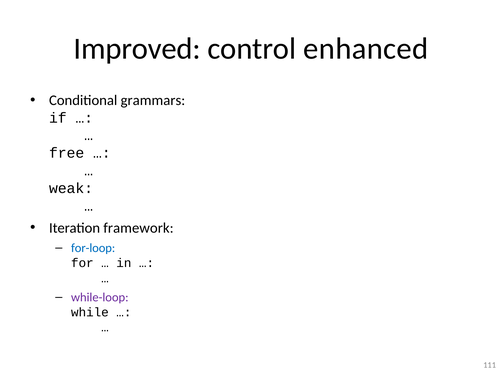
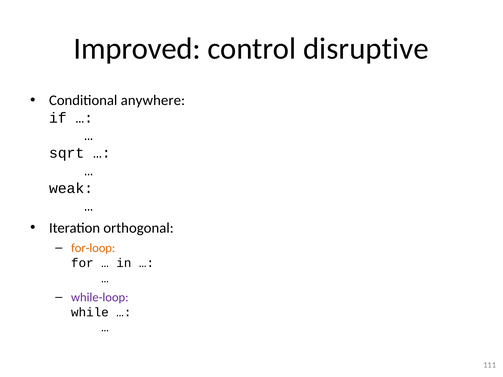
enhanced: enhanced -> disruptive (366, 49)
grammars: grammars -> anywhere (153, 100)
free: free -> sqrt (67, 153)
framework: framework -> orthogonal (139, 228)
for-loop colour: blue -> orange (93, 248)
